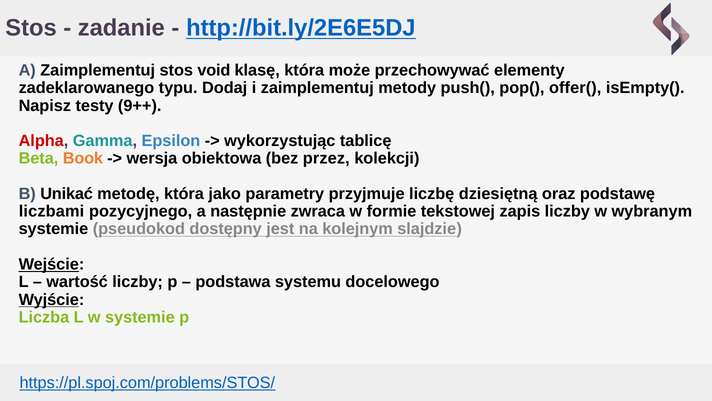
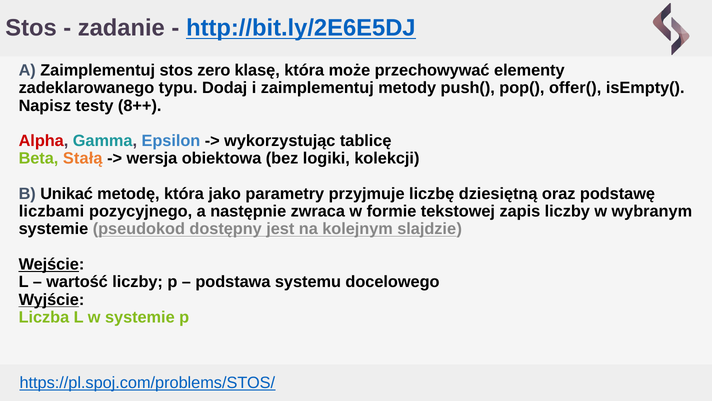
void: void -> zero (214, 70)
9++: 9++ -> 8++ (140, 106)
Book: Book -> Stałą (83, 158)
przez: przez -> logiki (326, 158)
